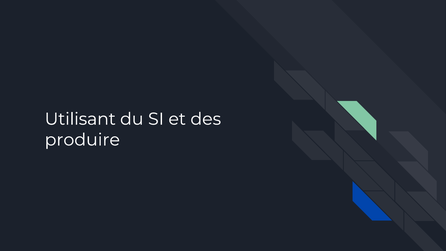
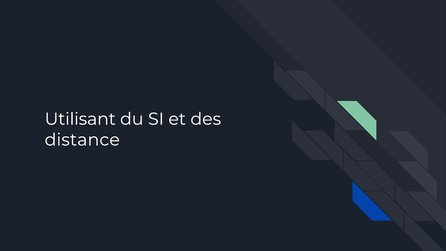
produire: produire -> distance (82, 140)
